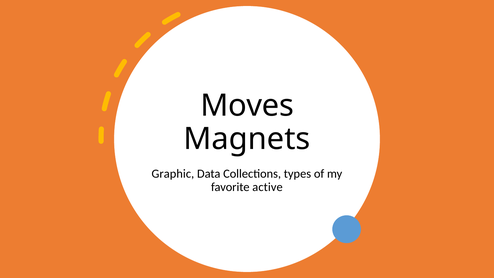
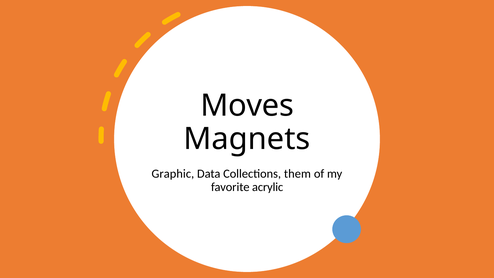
types: types -> them (297, 174)
active: active -> acrylic (268, 187)
